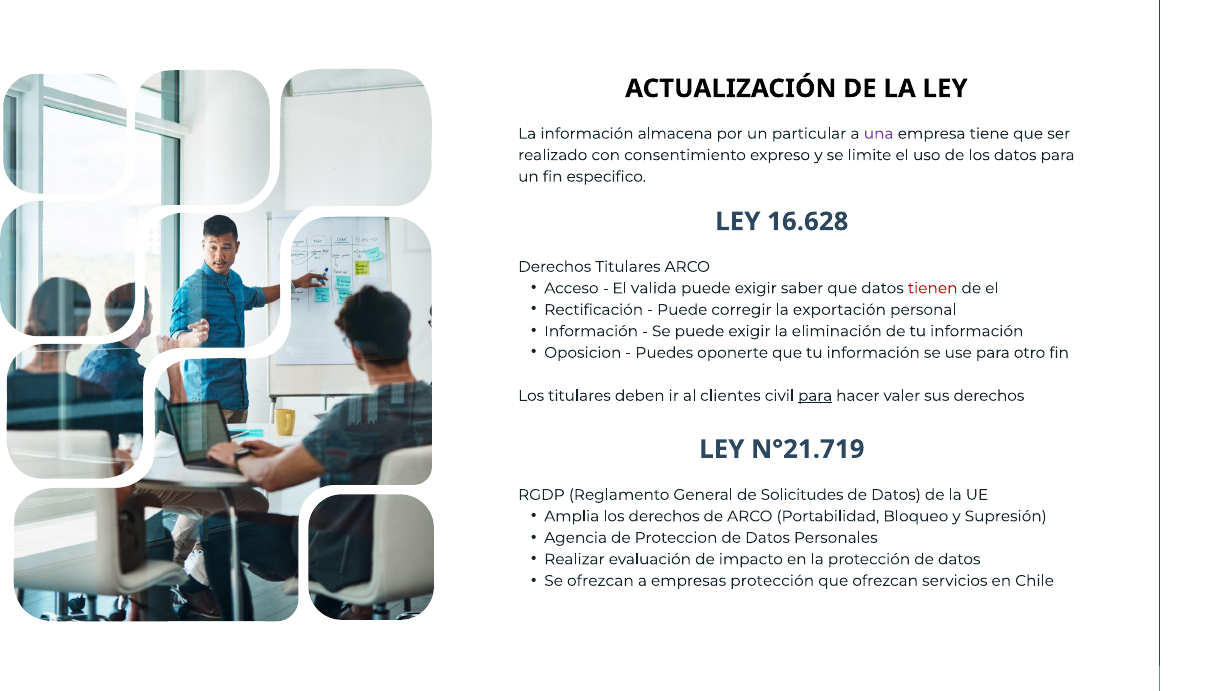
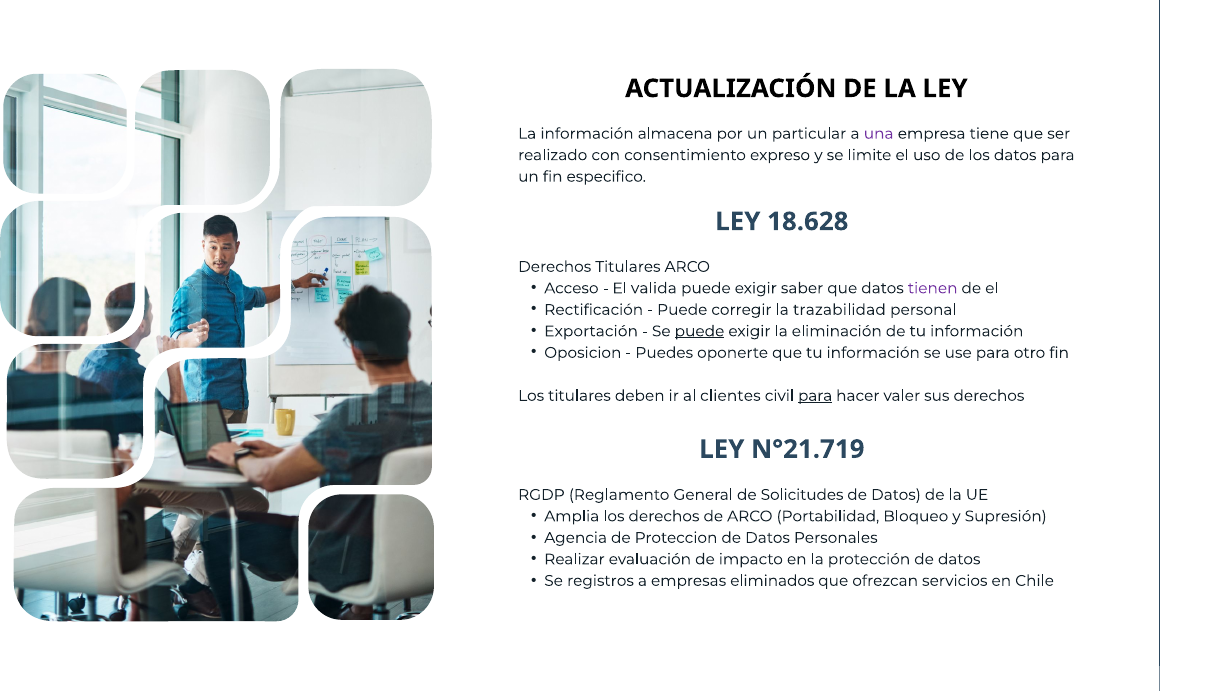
16.628: 16.628 -> 18.628 (808, 222)
tienen colour: red -> purple (933, 288)
exportación: exportación -> trazabilidad (839, 310)
Información: Información -> Exportación (591, 331)
puede underline: none -> present (699, 331)
Se ofrezcan: ofrezcan -> registros (600, 581)
empresas protección: protección -> eliminados (772, 581)
